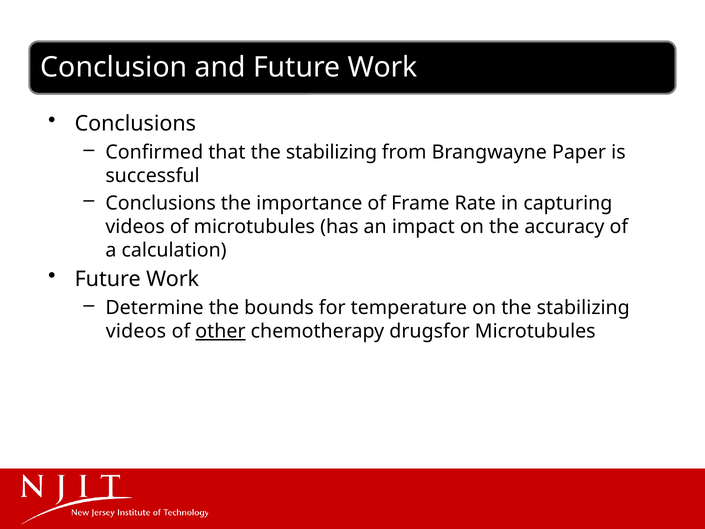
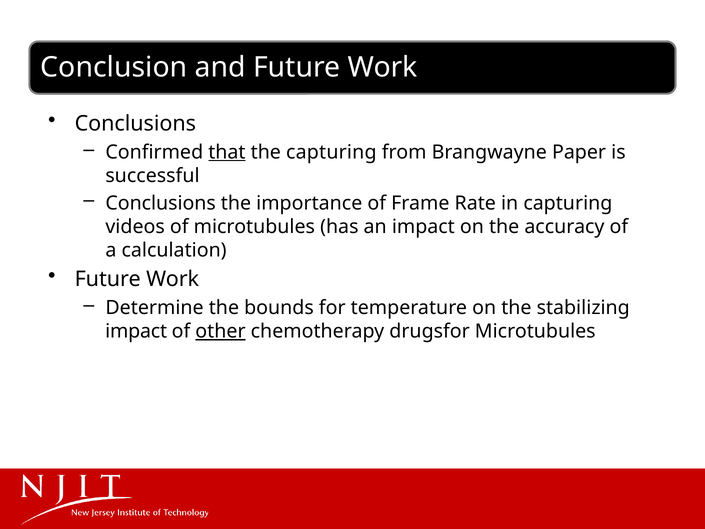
that underline: none -> present (227, 152)
stabilizing: stabilizing -> capturing (331, 152)
videos: videos -> impact (136, 331)
